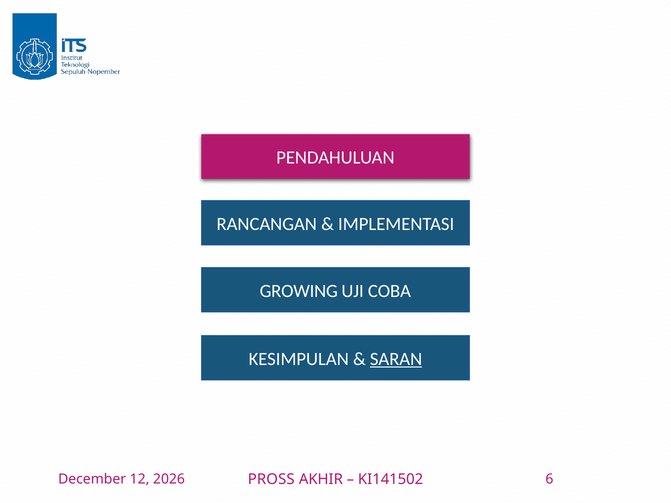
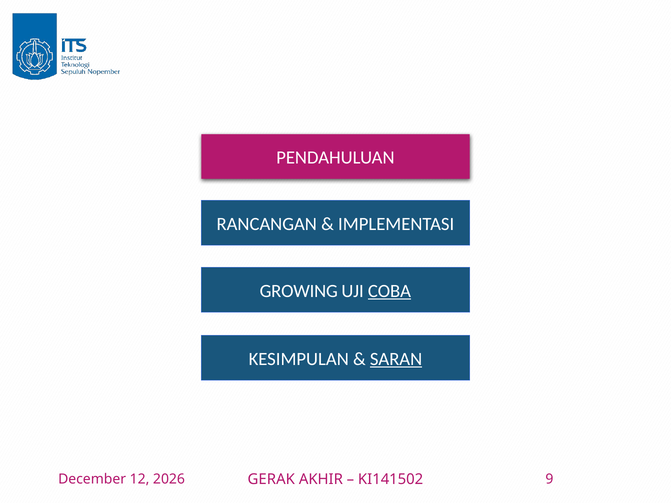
COBA underline: none -> present (389, 291)
PROSS: PROSS -> GERAK (271, 480)
6: 6 -> 9 (549, 480)
